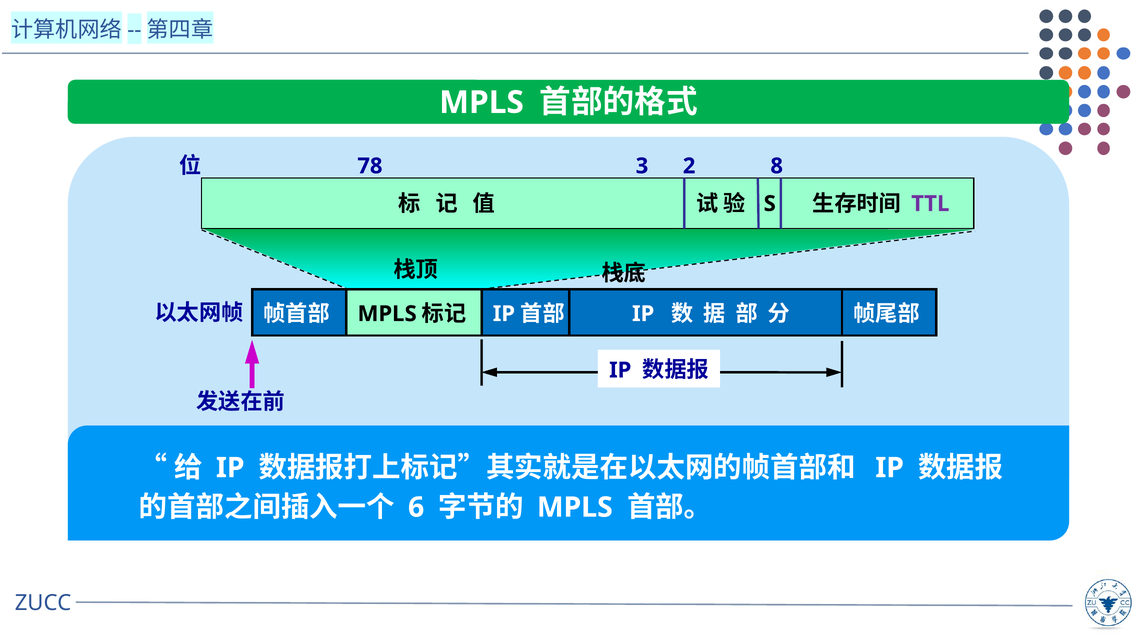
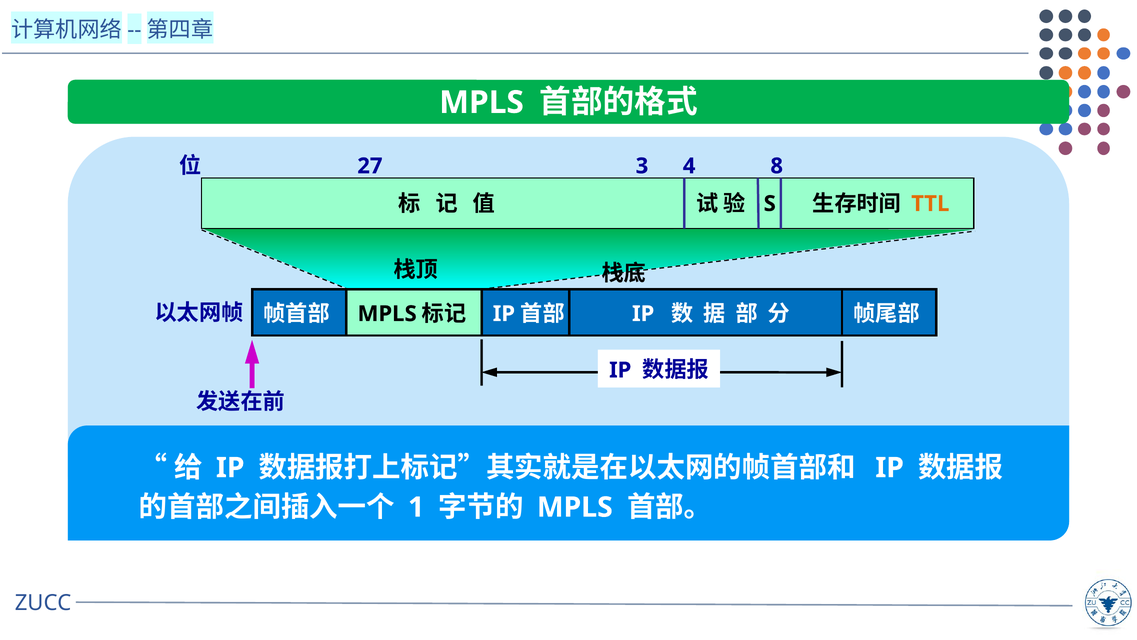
78: 78 -> 27 (370, 166)
2: 2 -> 4 (689, 166)
TTL colour: purple -> orange (930, 204)
6: 6 -> 1 (416, 507)
